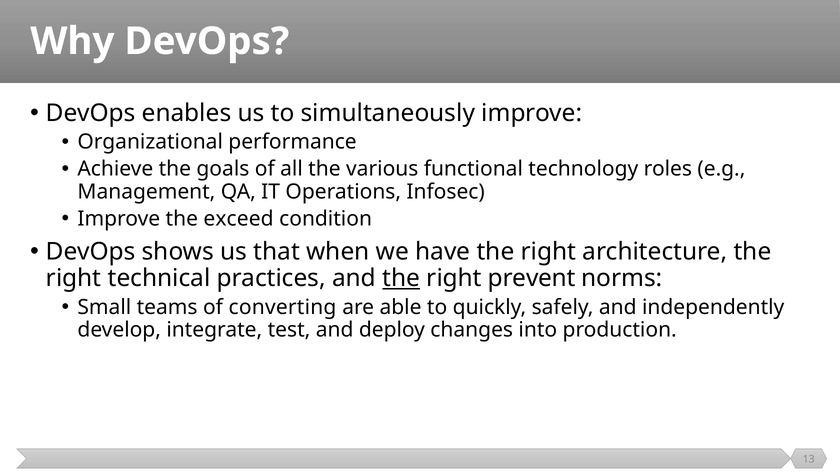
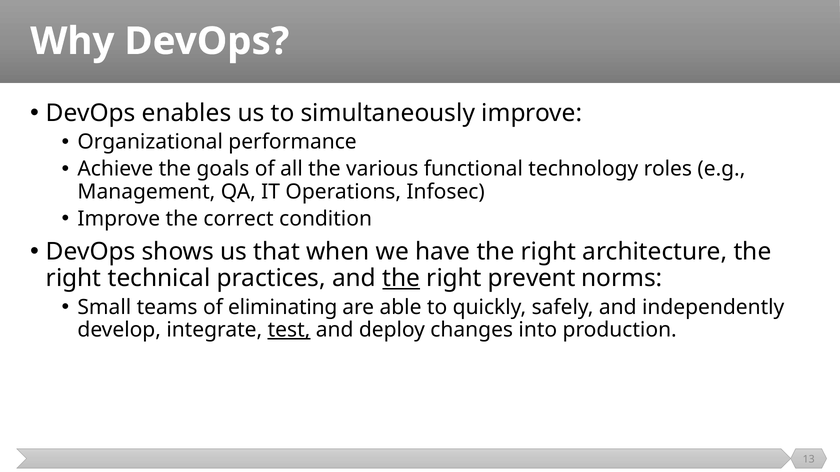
exceed: exceed -> correct (239, 219)
converting: converting -> eliminating (283, 307)
test underline: none -> present (289, 330)
